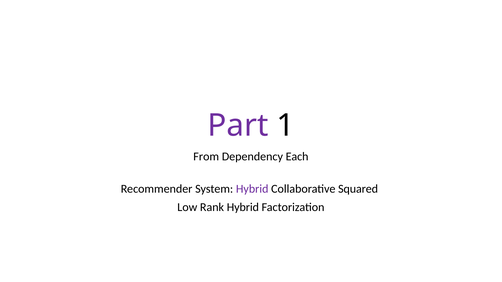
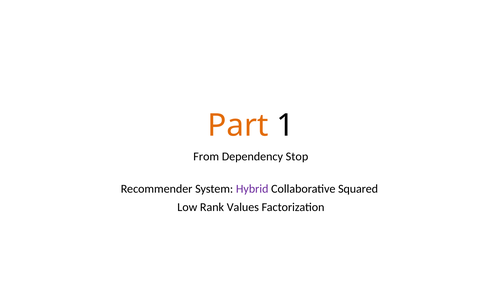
Part colour: purple -> orange (238, 125)
Each: Each -> Stop (297, 157)
Rank Hybrid: Hybrid -> Values (243, 207)
